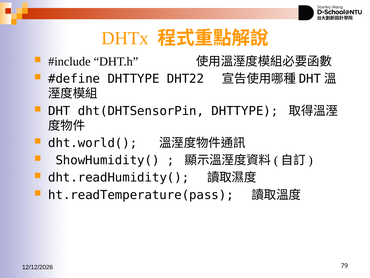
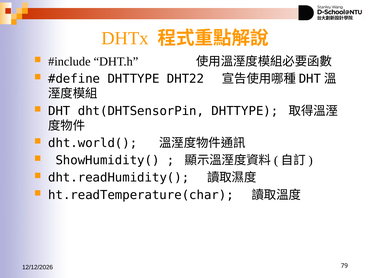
ht.readTemperature(pass: ht.readTemperature(pass -> ht.readTemperature(char (141, 195)
